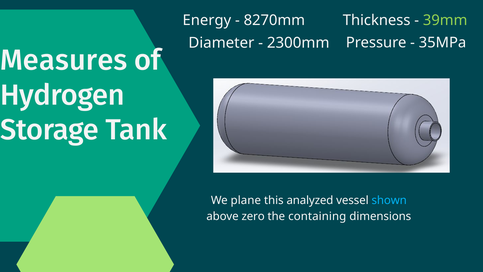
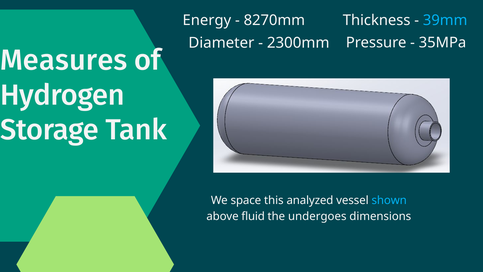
39mm colour: light green -> light blue (445, 20)
plane: plane -> space (246, 200)
zero: zero -> fluid (253, 216)
containing: containing -> undergoes (317, 216)
